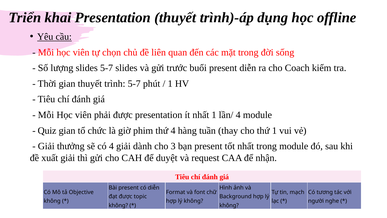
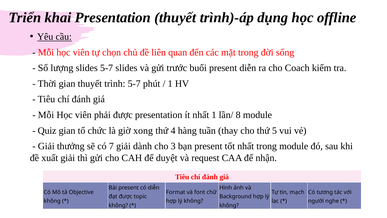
lần/ 4: 4 -> 8 (238, 115)
phim: phim -> xong (143, 130)
thứ 1: 1 -> 5 (274, 130)
có 4: 4 -> 7 (111, 146)
